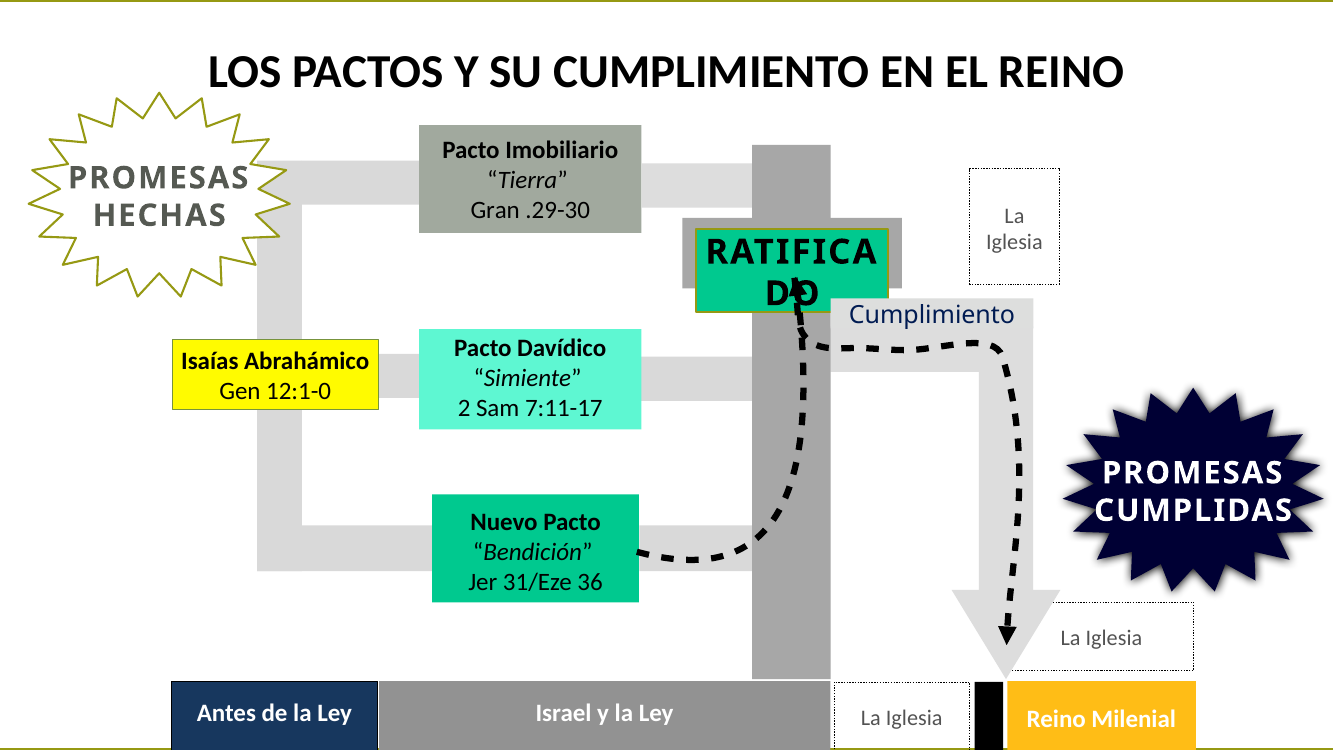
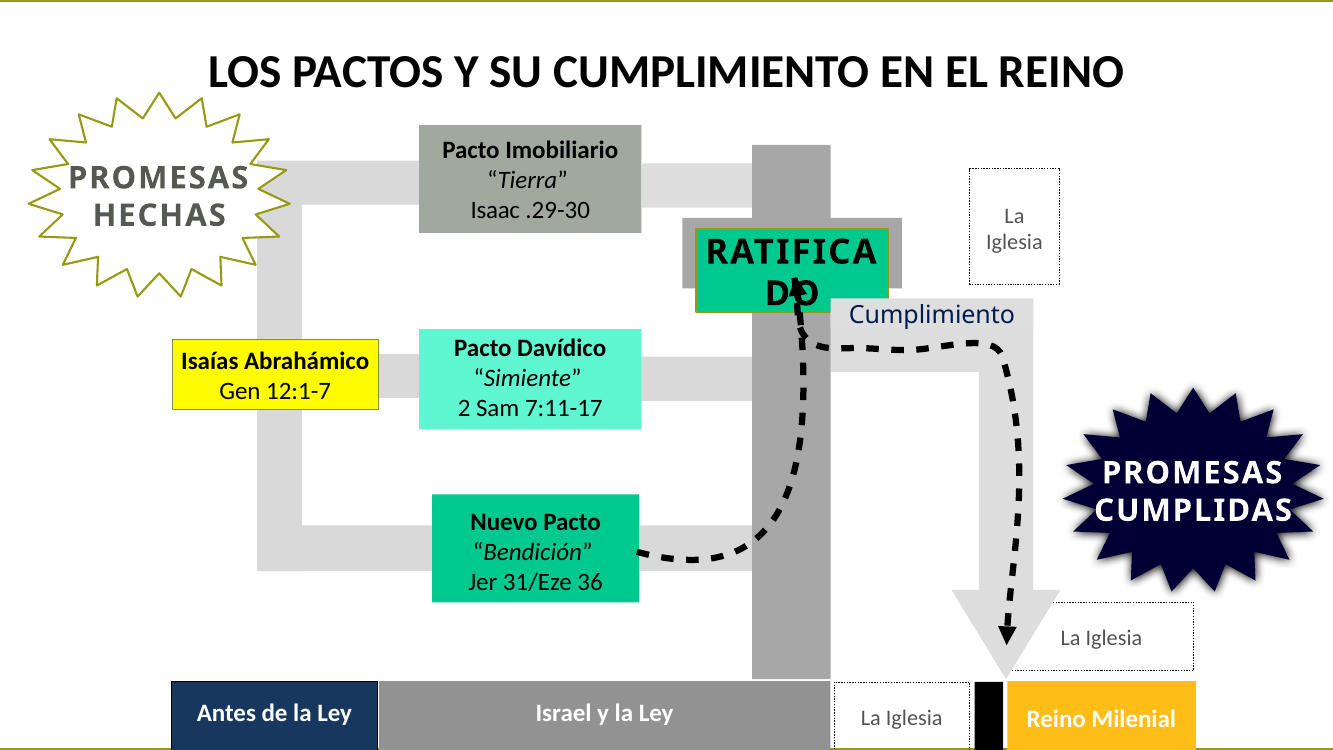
Gran: Gran -> Isaac (495, 210)
12:1-0: 12:1-0 -> 12:1-7 (299, 391)
